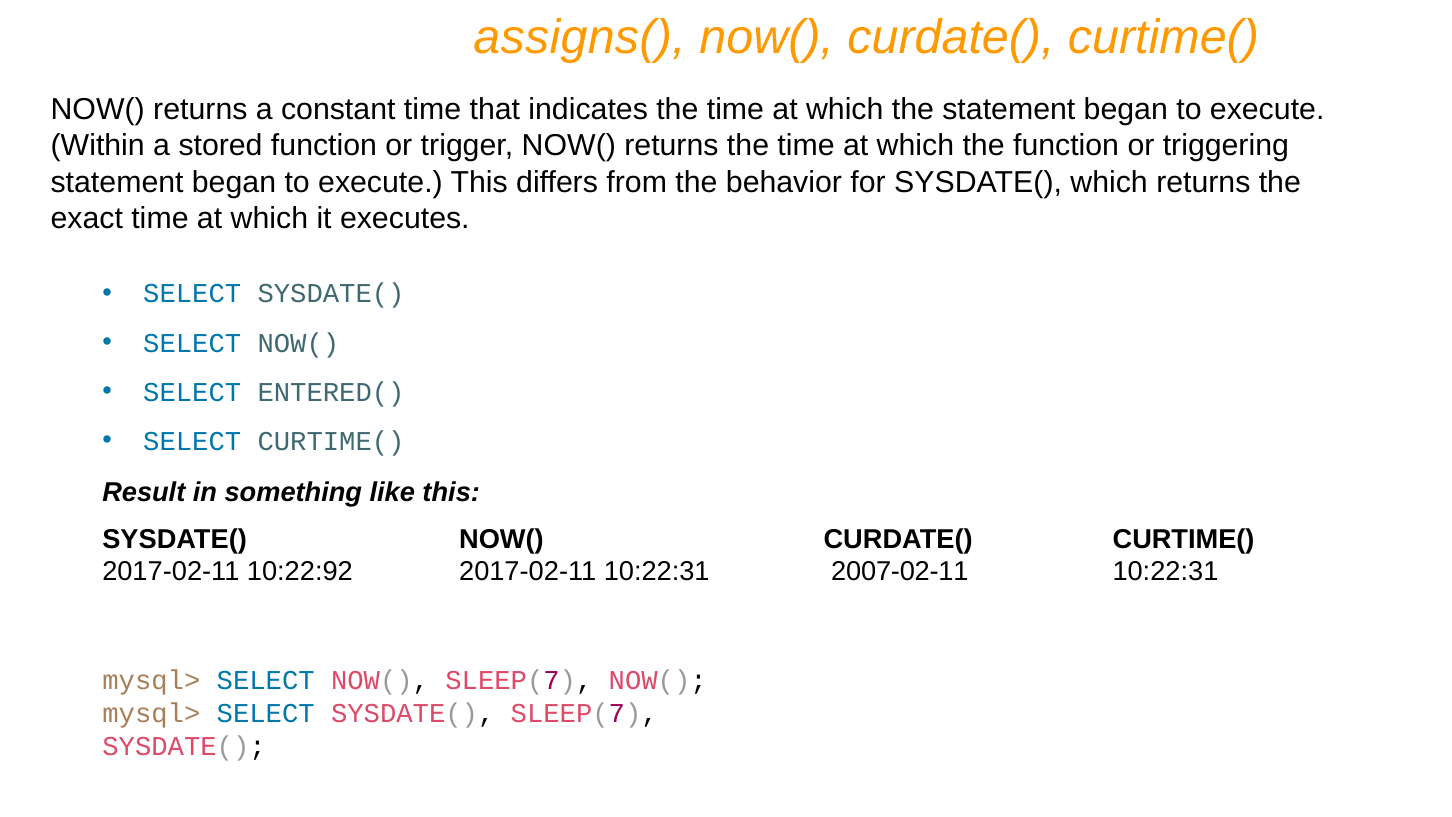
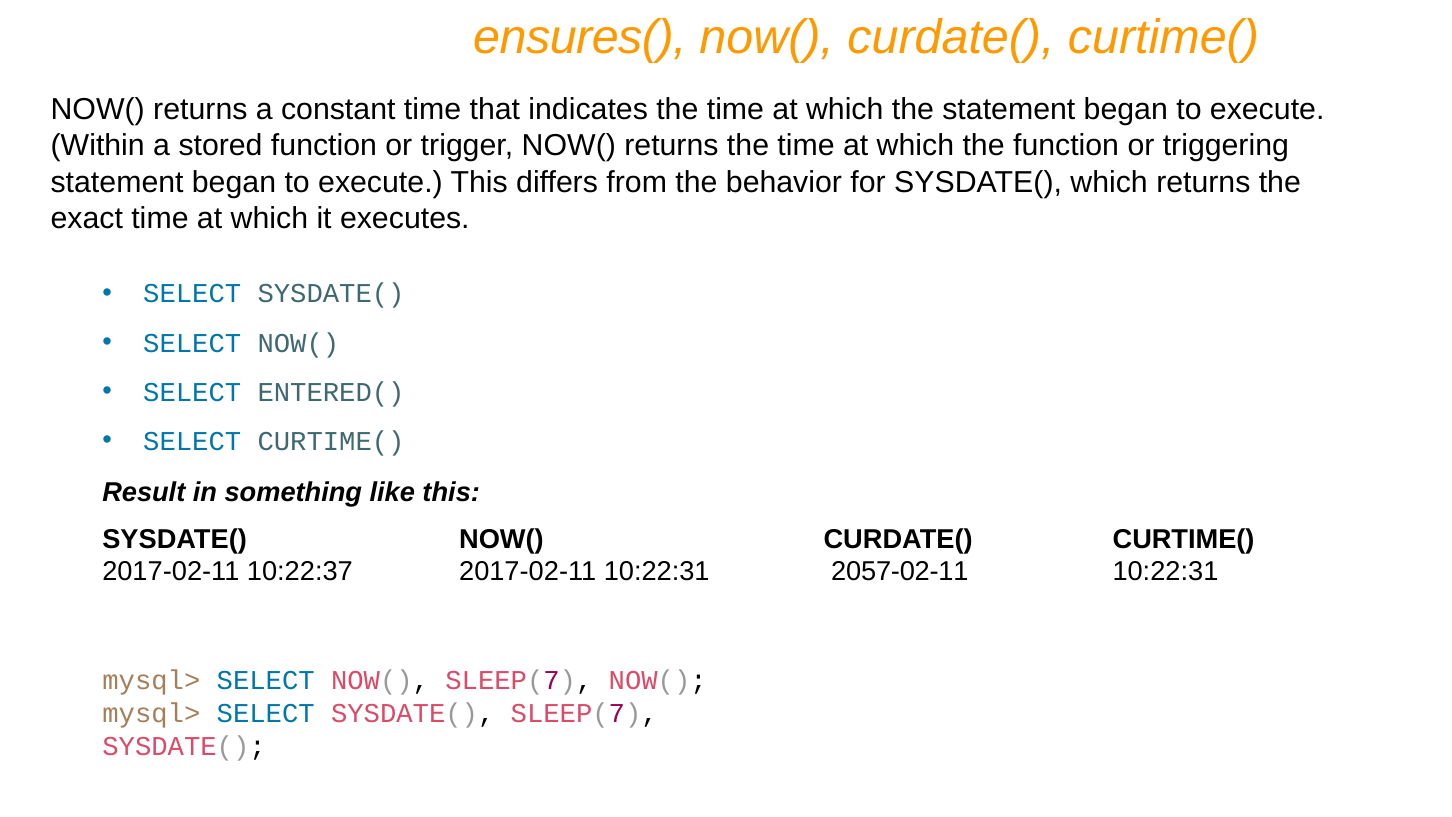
assigns(: assigns( -> ensures( (580, 38)
10:22:92: 10:22:92 -> 10:22:37 (300, 572)
2007-02-11: 2007-02-11 -> 2057-02-11 (900, 572)
